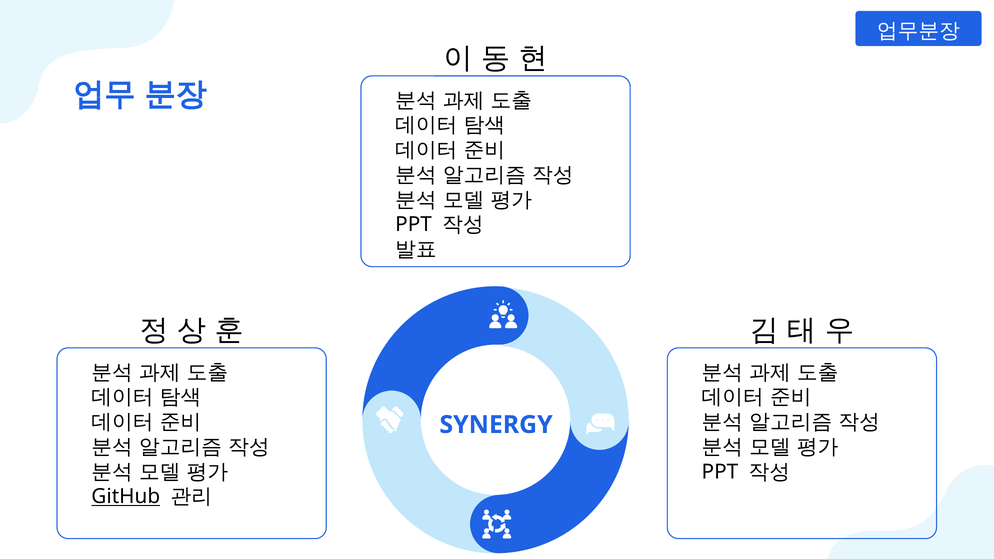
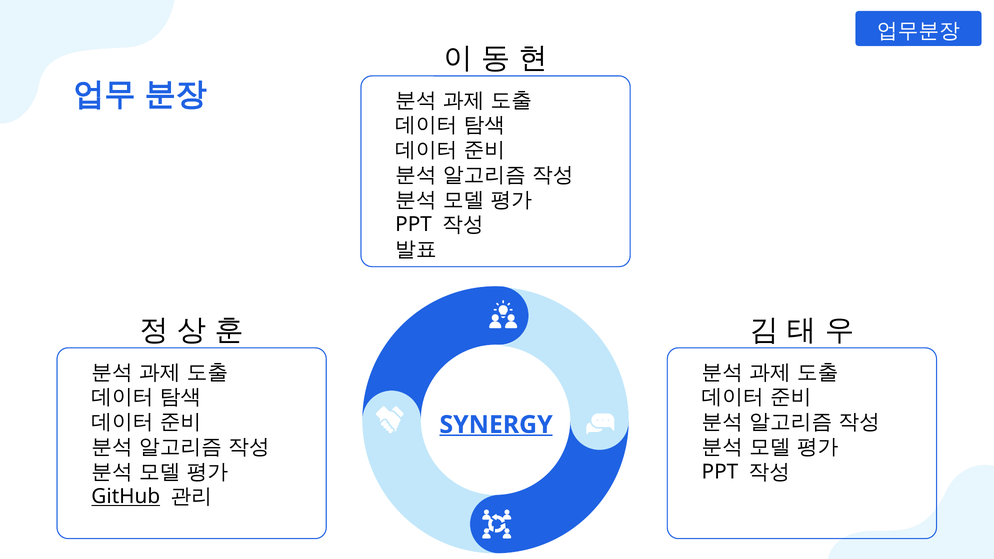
SYNERGY underline: none -> present (496, 425)
